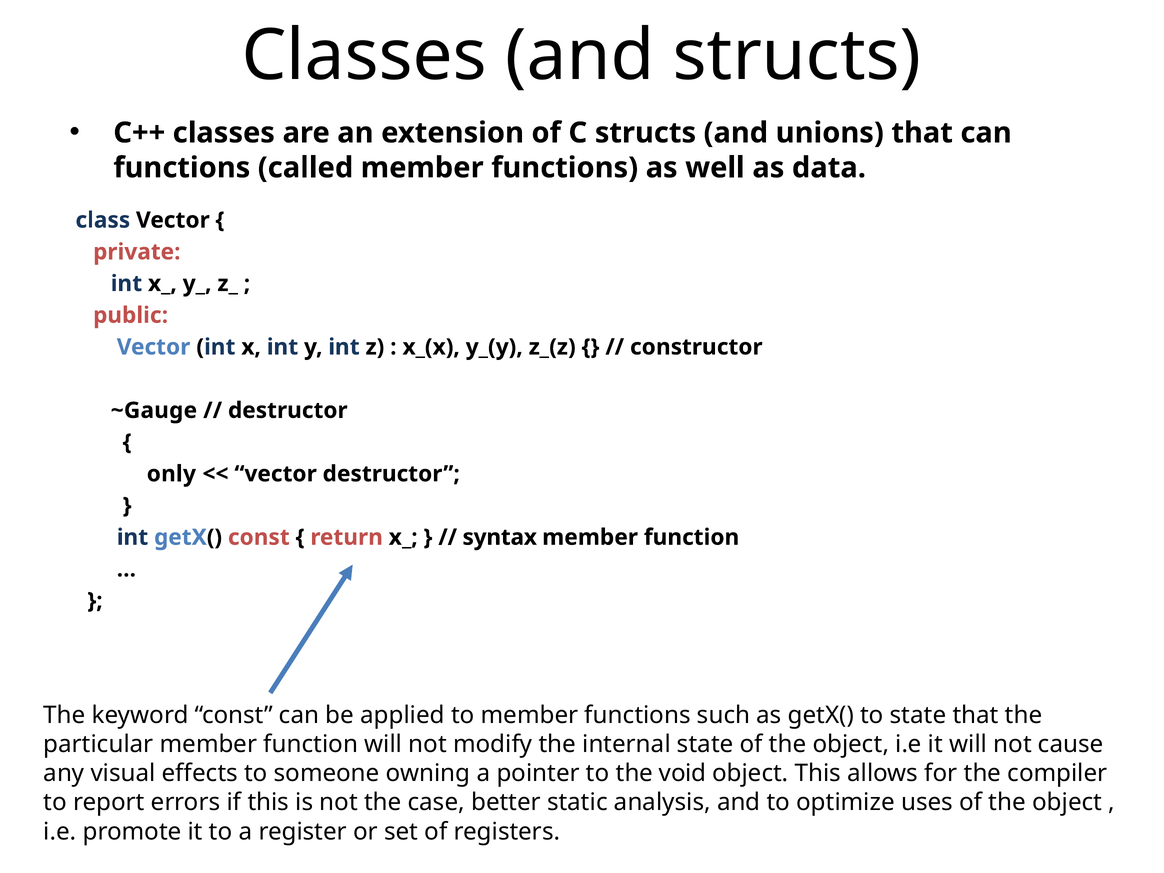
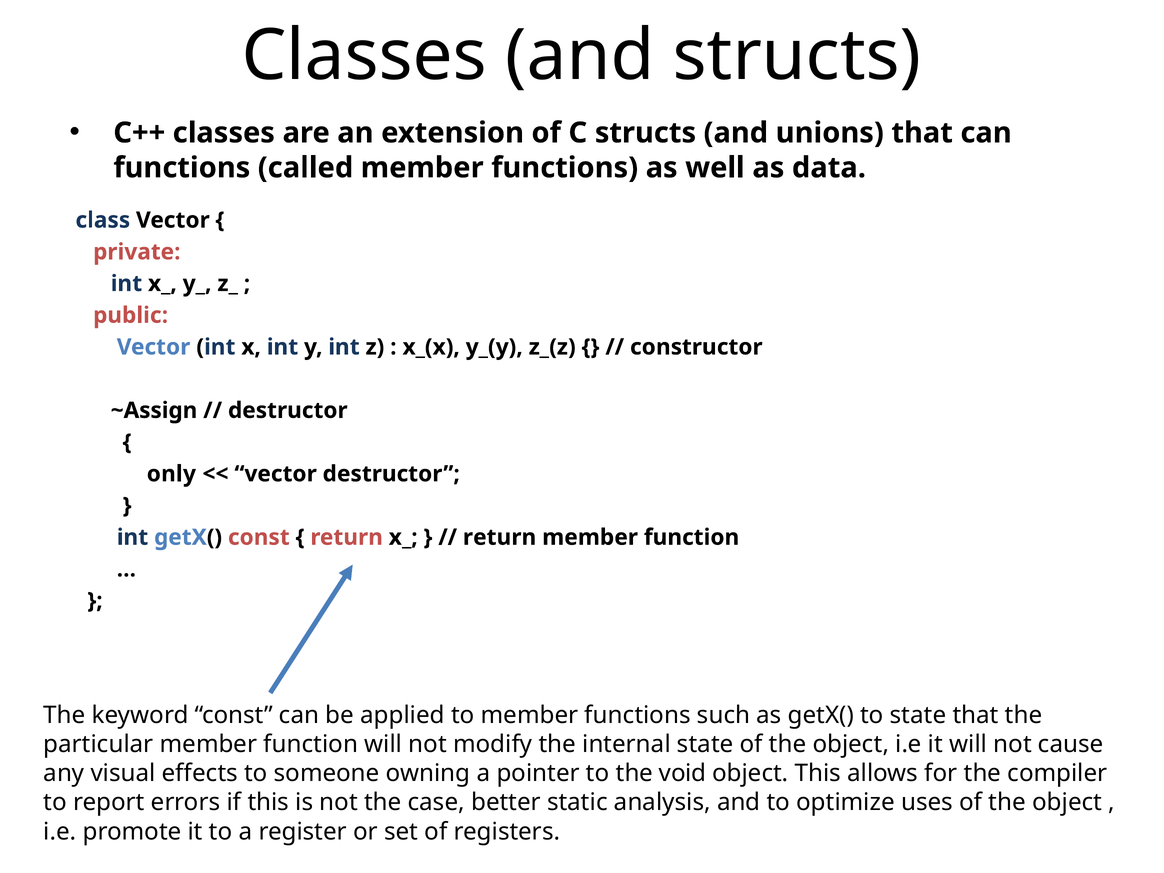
~Gauge: ~Gauge -> ~Assign (154, 410)
syntax: syntax -> return (500, 537)
